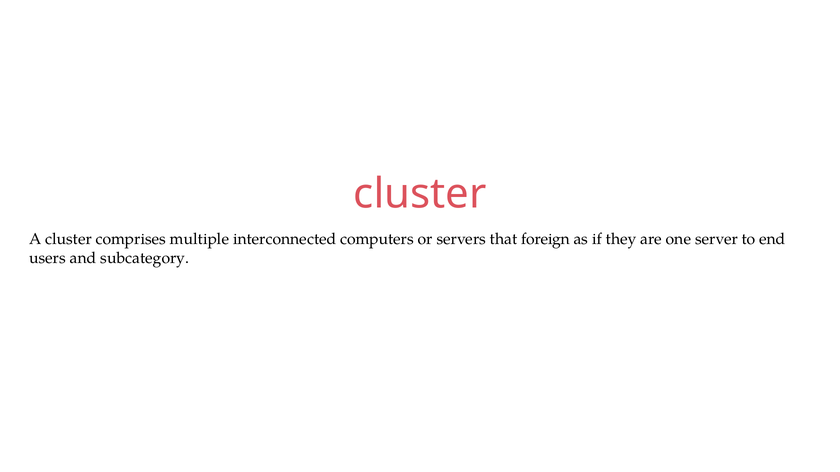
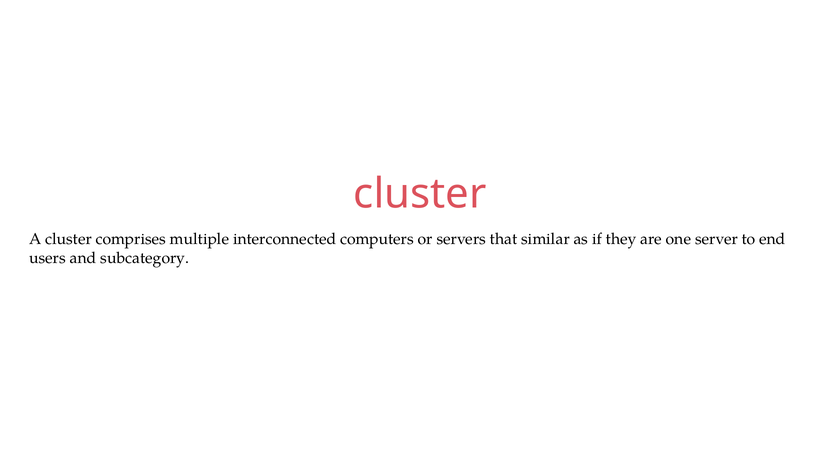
foreign: foreign -> similar (545, 239)
